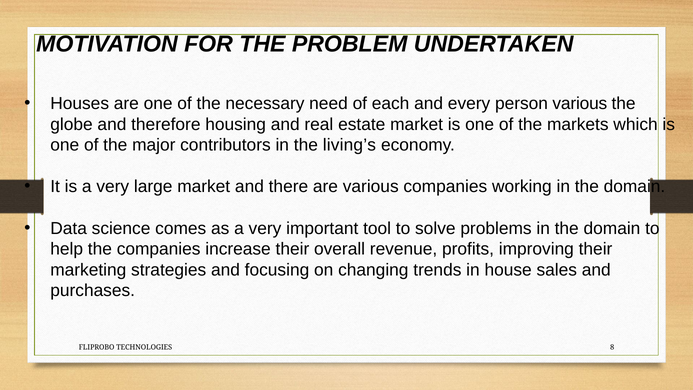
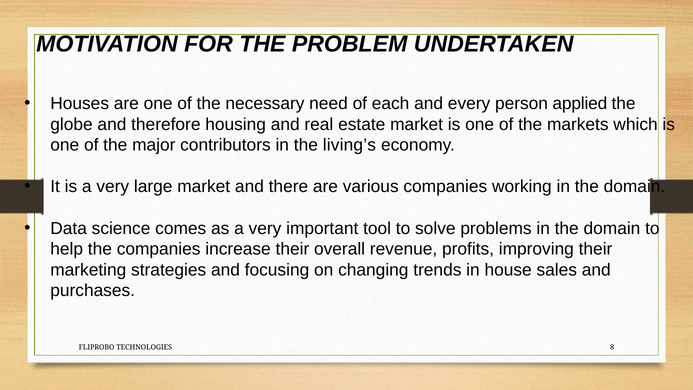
person various: various -> applied (580, 103)
